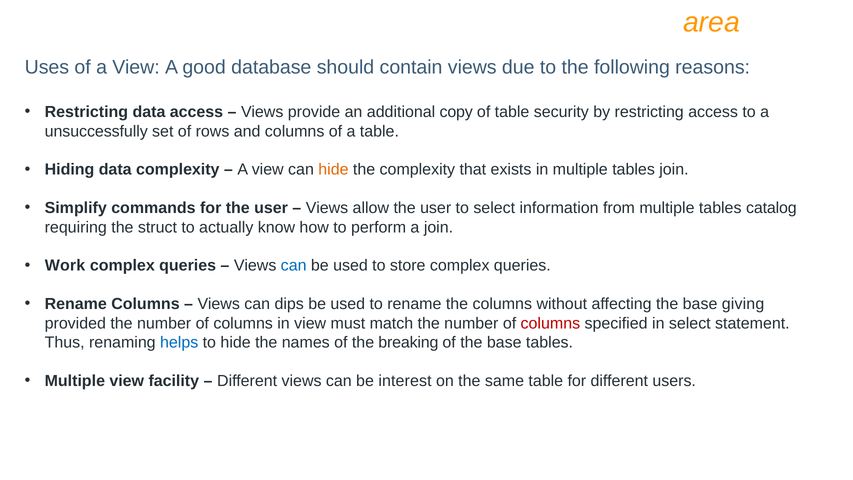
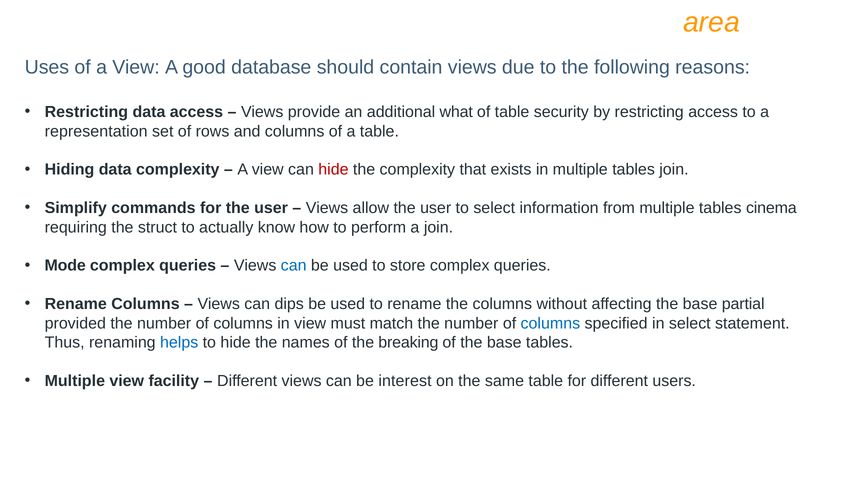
copy: copy -> what (456, 112)
unsuccessfully: unsuccessfully -> representation (96, 131)
hide colour: orange -> red (333, 170)
catalog: catalog -> cinema (771, 208)
Work: Work -> Mode (65, 266)
giving: giving -> partial (743, 304)
columns colour: red -> blue (550, 323)
